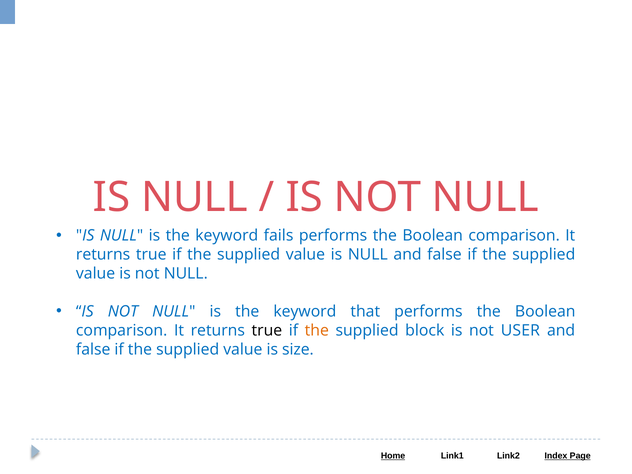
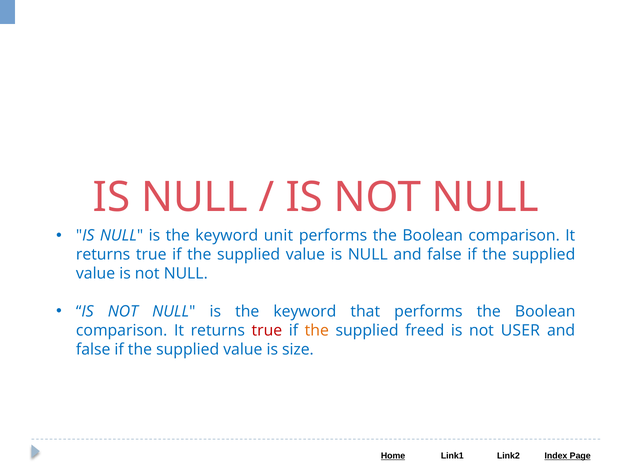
fails: fails -> unit (278, 236)
true colour: black -> red (267, 331)
block: block -> freed (425, 331)
